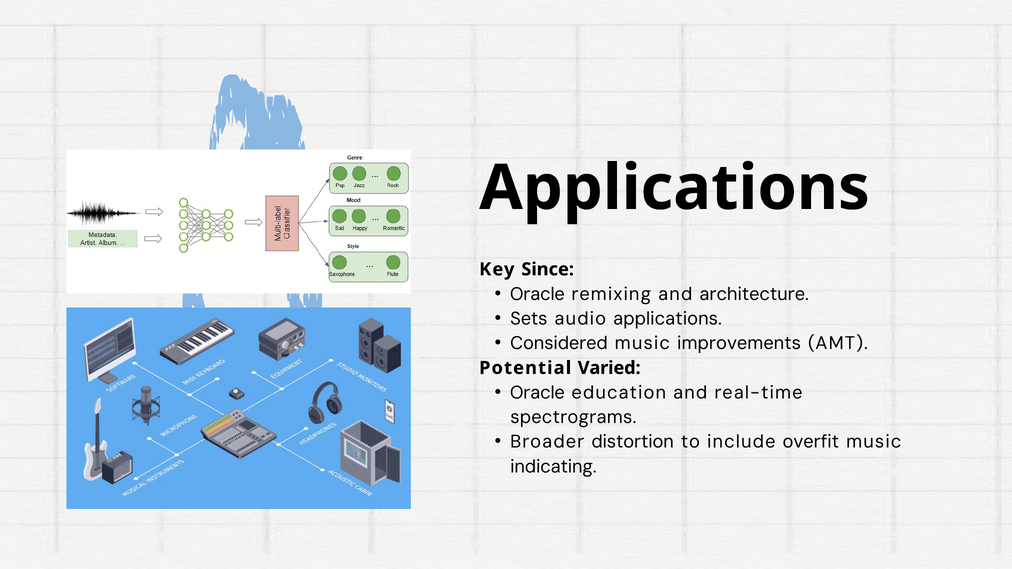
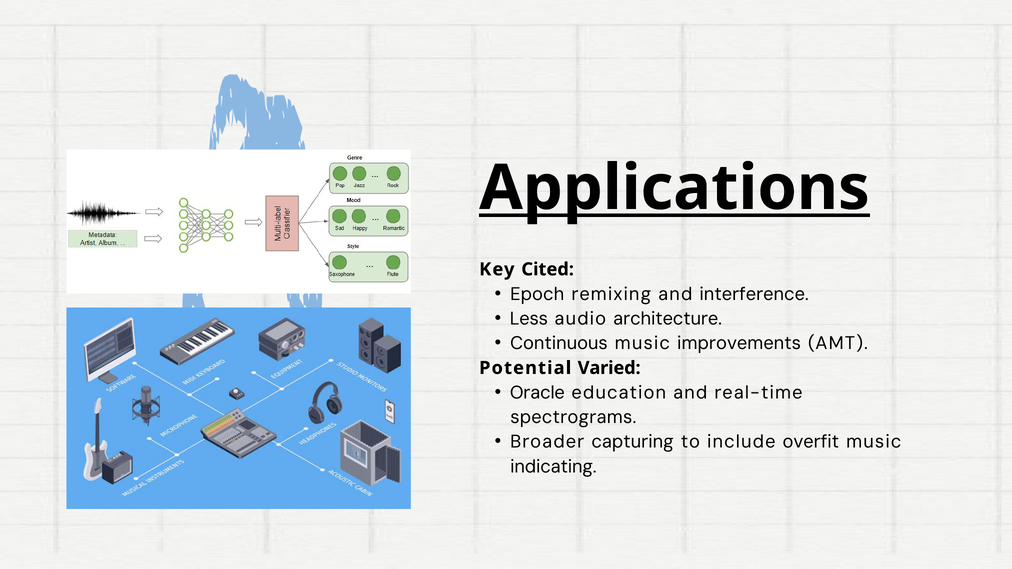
Applications underline: none -> present (674, 188)
Since: Since -> Cited (548, 269)
Oracle: Oracle -> Epoch (537, 294)
architecture: architecture -> interference (754, 294)
Sets: Sets -> Less (529, 319)
audio applications: applications -> architecture (668, 319)
Considered: Considered -> Continuous (559, 343)
distortion: distortion -> capturing (633, 442)
